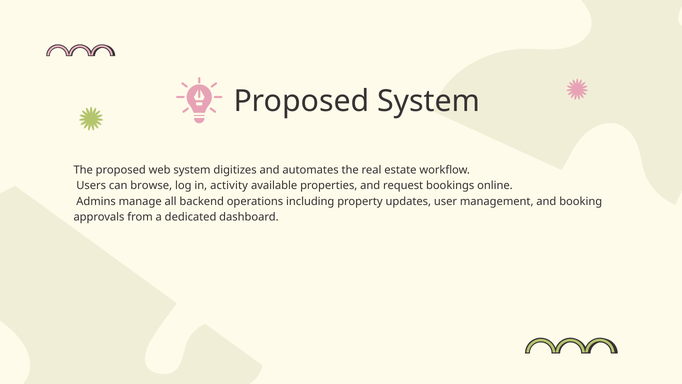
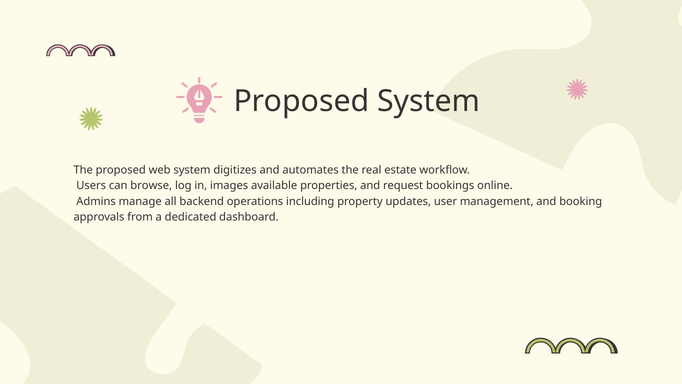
activity: activity -> images (229, 186)
